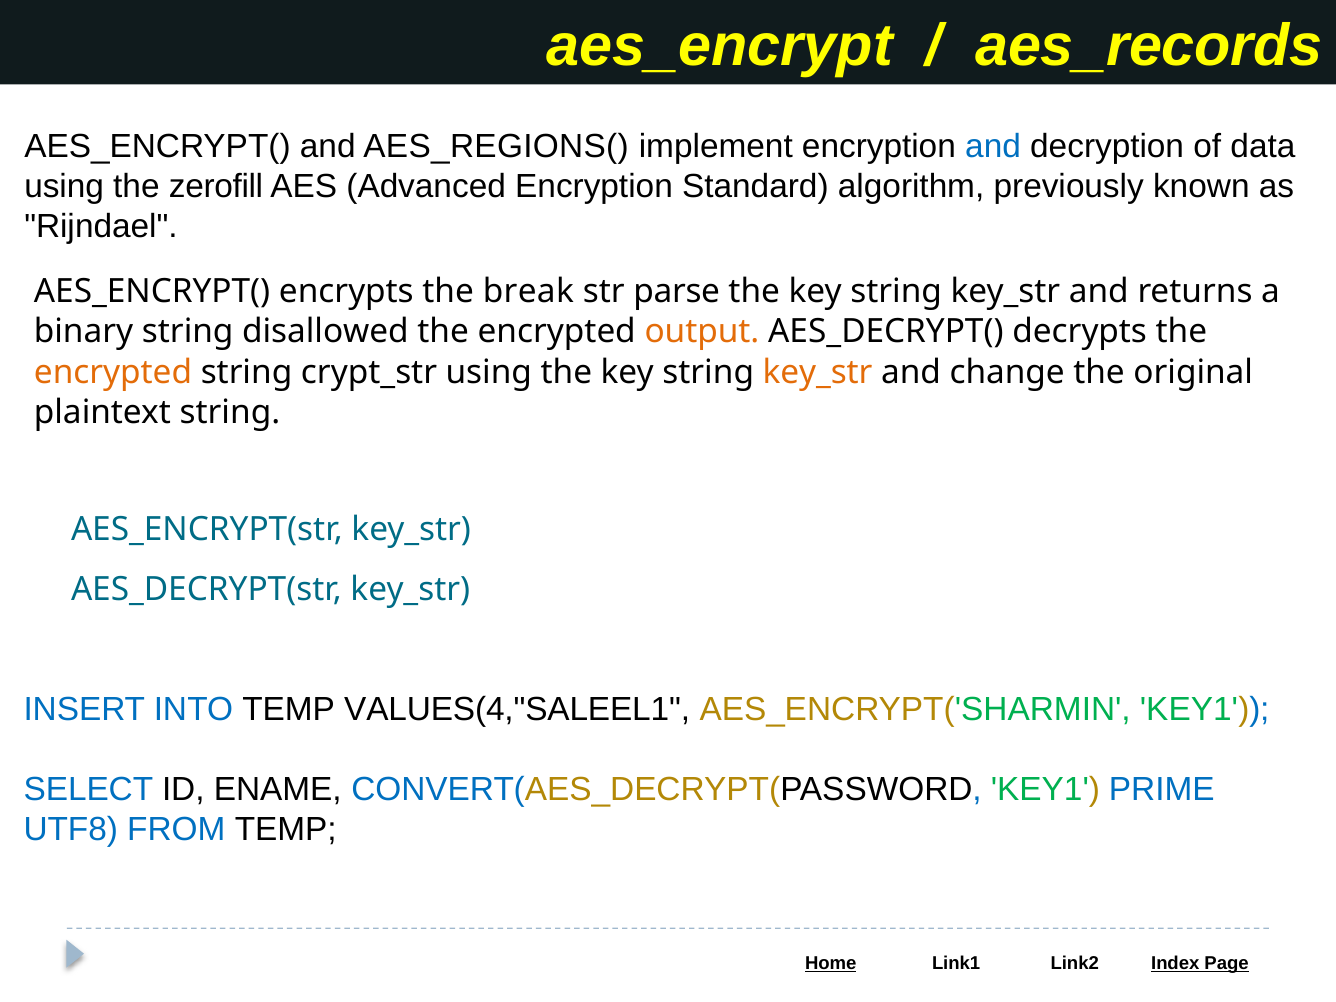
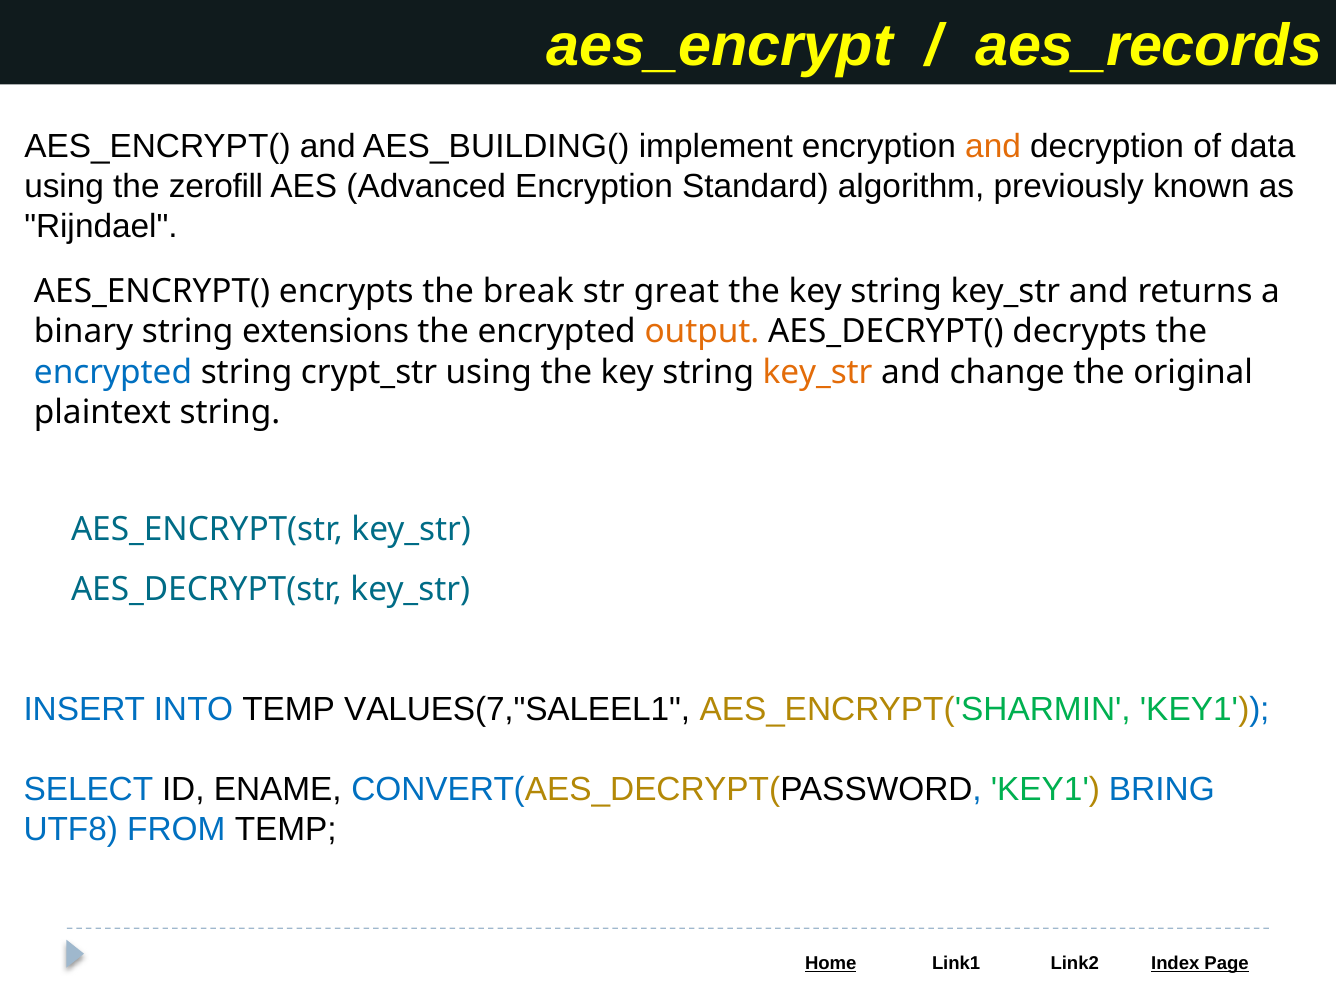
AES_REGIONS(: AES_REGIONS( -> AES_BUILDING( (496, 146)
and colour: blue -> orange (993, 146)
parse: parse -> great (676, 292)
disallowed: disallowed -> extensions (326, 332)
encrypted colour: orange -> blue (113, 372)
VALUES(4,"SALEEL1: VALUES(4,"SALEEL1 -> VALUES(7,"SALEEL1 (517, 709)
PRIME: PRIME -> BRING (1162, 790)
